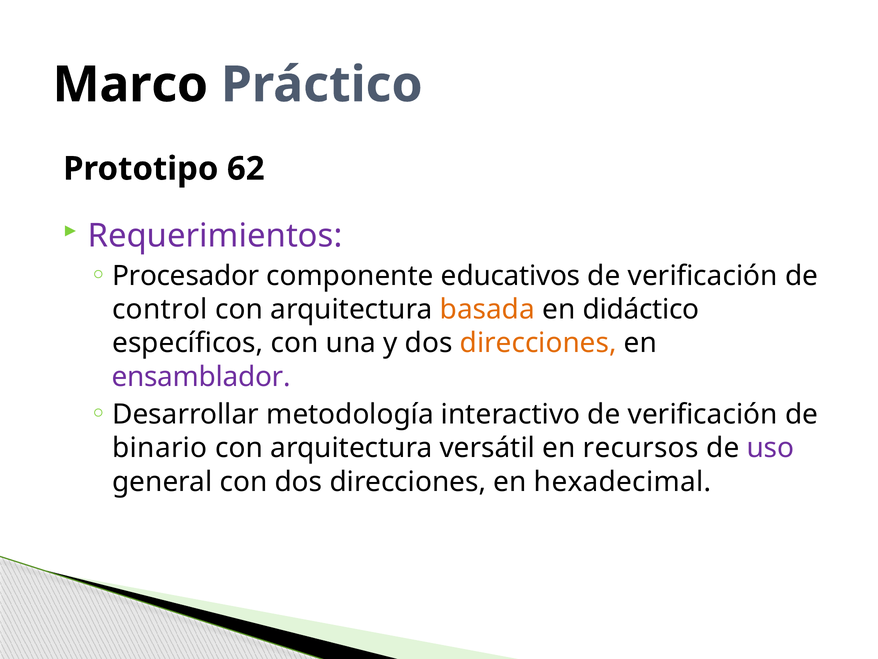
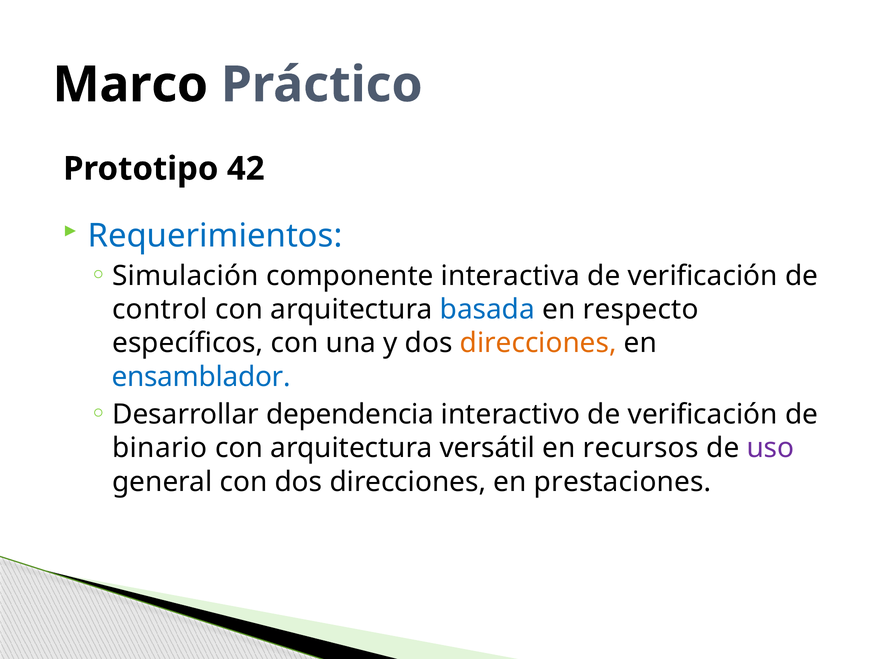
62: 62 -> 42 (246, 169)
Requerimientos colour: purple -> blue (215, 235)
Procesador: Procesador -> Simulación (185, 276)
educativos: educativos -> interactiva (511, 276)
basada colour: orange -> blue (487, 309)
didáctico: didáctico -> respecto (641, 309)
ensamblador colour: purple -> blue (201, 377)
metodología: metodología -> dependencia (350, 414)
hexadecimal: hexadecimal -> prestaciones (623, 481)
